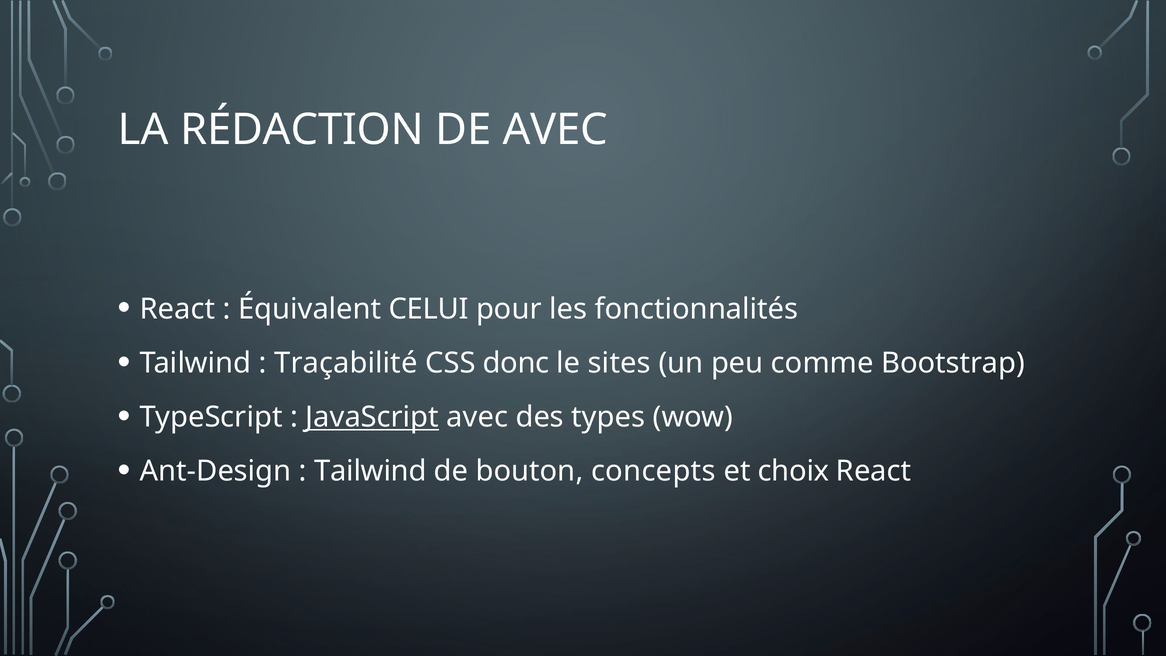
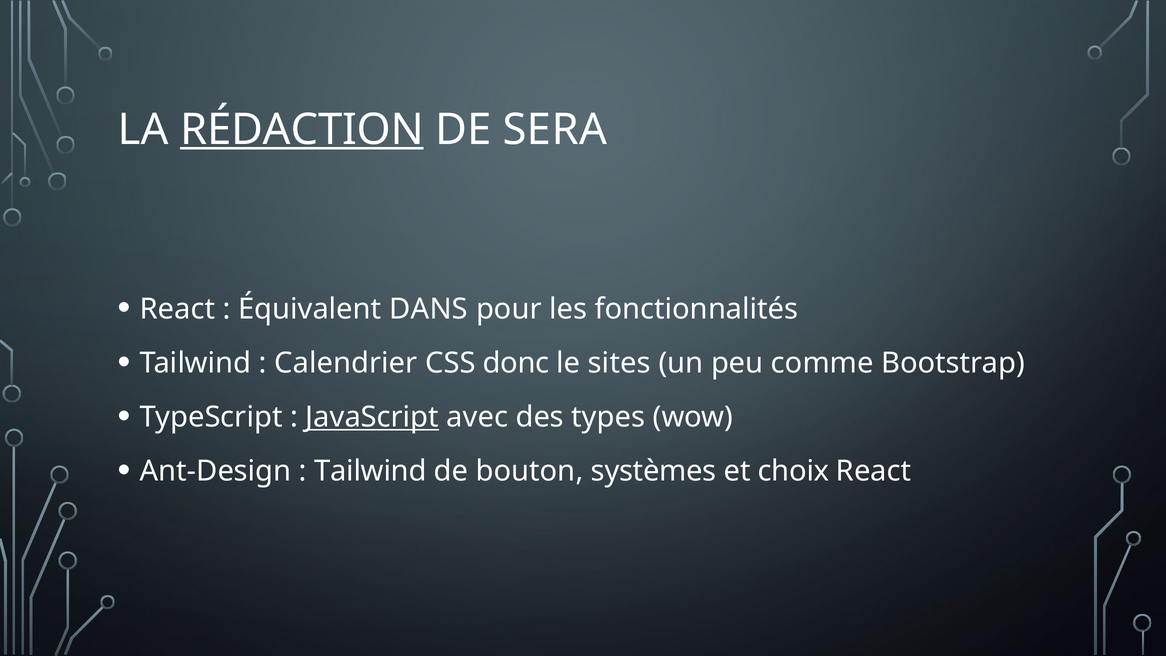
RÉDACTION underline: none -> present (302, 130)
DE AVEC: AVEC -> SERA (555, 130)
CELUI: CELUI -> DANS (429, 309)
Traçabilité: Traçabilité -> Calendrier (346, 363)
concepts: concepts -> systèmes (654, 471)
